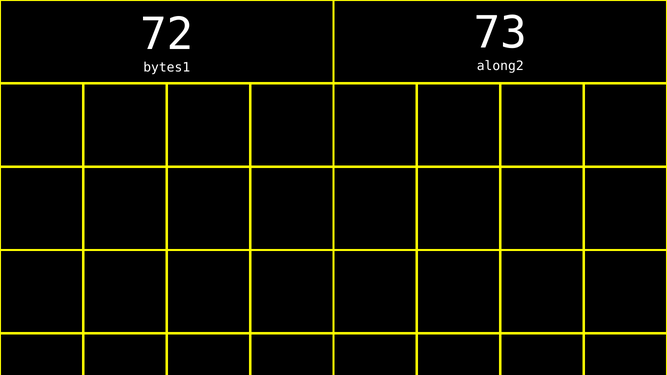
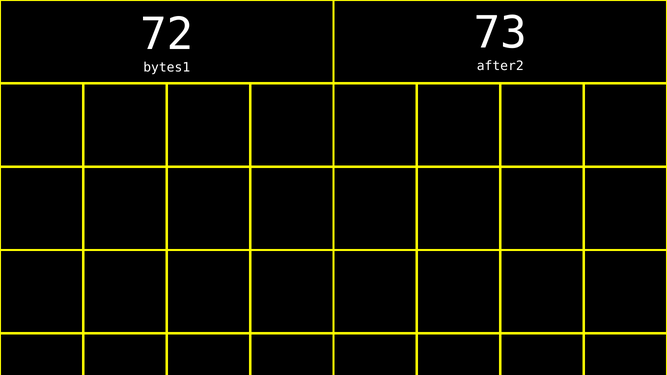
along2: along2 -> after2 (500, 66)
